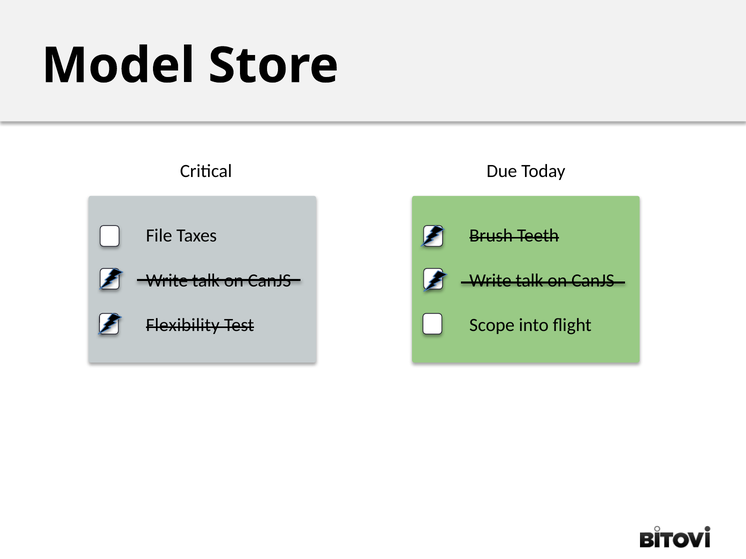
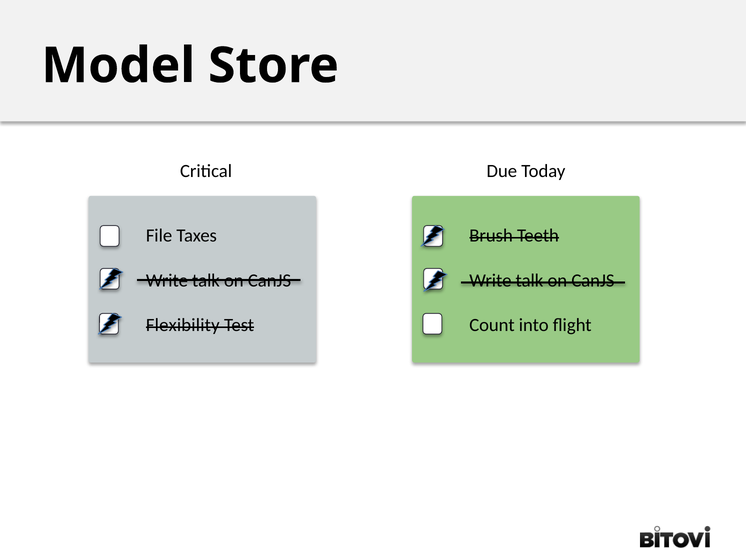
Scope: Scope -> Count (492, 325)
